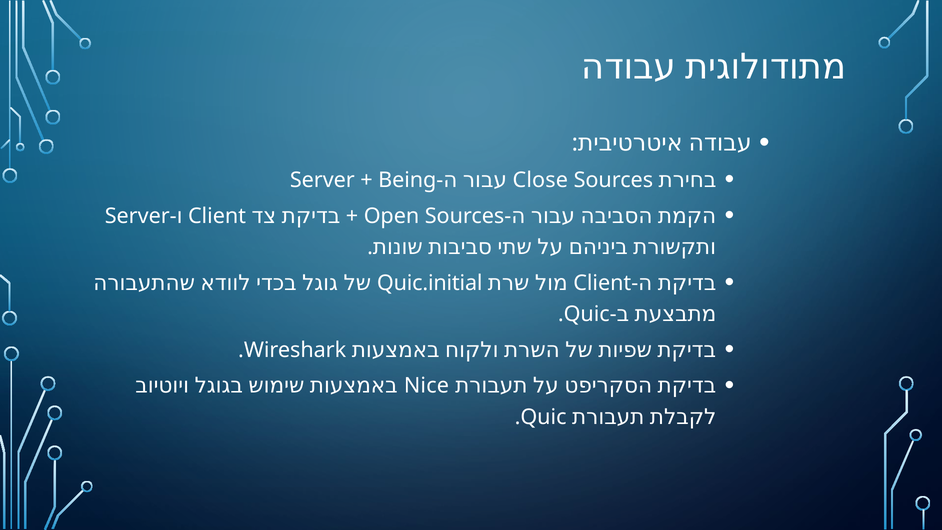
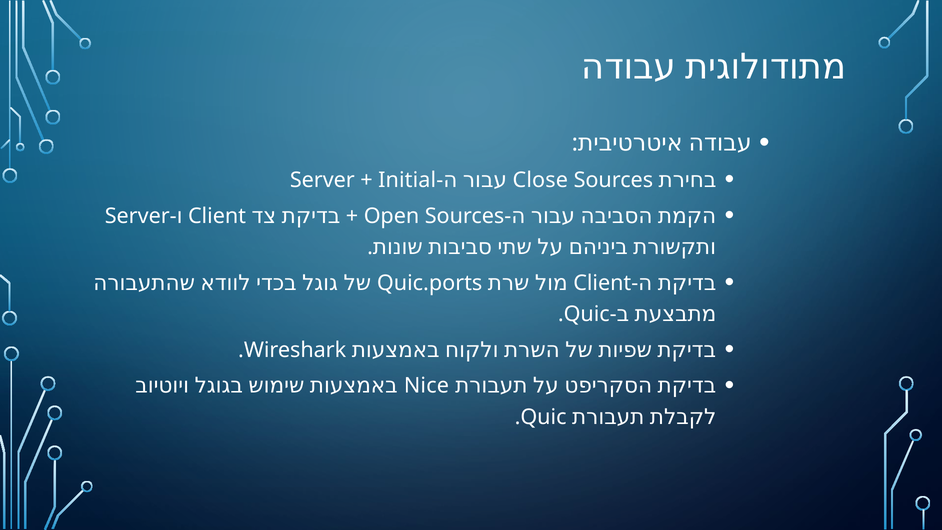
Being: Being -> Initial (407, 180)
Quic.initial: Quic.initial -> Quic.ports (430, 283)
